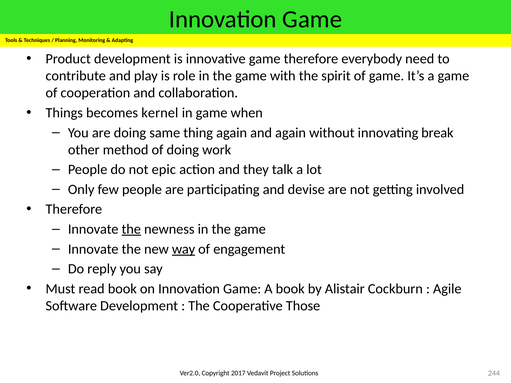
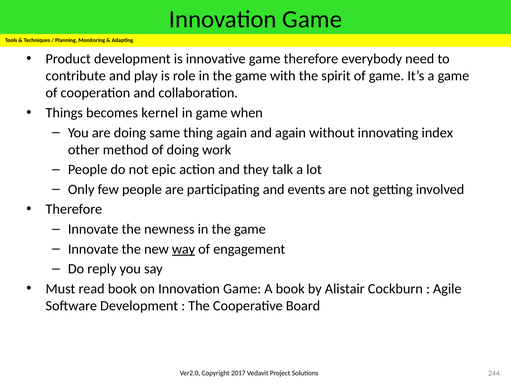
break: break -> index (437, 133)
devise: devise -> events (306, 190)
the underline: present -> none (131, 229)
Those: Those -> Board (303, 306)
